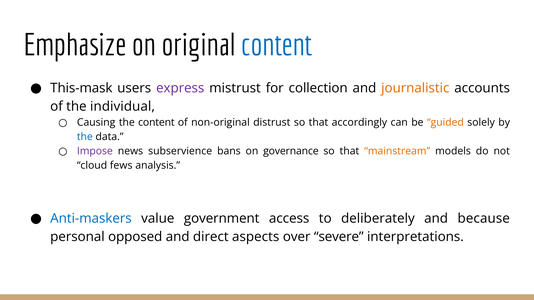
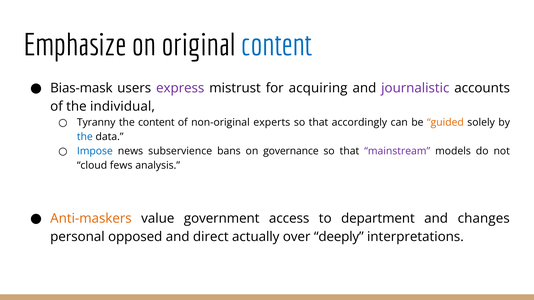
This-mask: This-mask -> Bias-mask (81, 88)
collection: collection -> acquiring (318, 88)
journalistic colour: orange -> purple (415, 88)
Causing: Causing -> Tyranny (96, 123)
distrust: distrust -> experts (272, 123)
Impose colour: purple -> blue (95, 151)
mainstream colour: orange -> purple (397, 151)
Anti-maskers colour: blue -> orange (91, 219)
deliberately: deliberately -> department (378, 219)
because: because -> changes (484, 219)
aspects: aspects -> actually (256, 237)
severe: severe -> deeply (339, 237)
